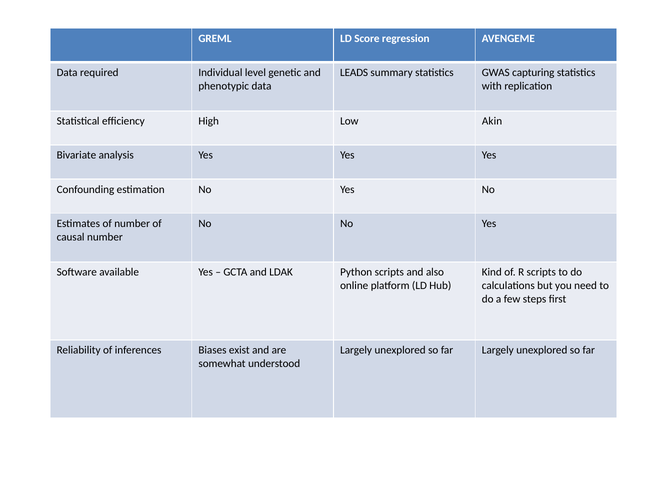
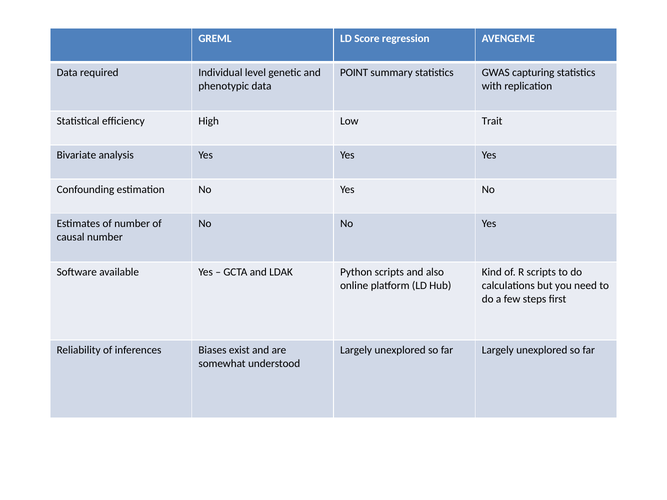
LEADS: LEADS -> POINT (354, 72)
Akin: Akin -> Trait (492, 121)
